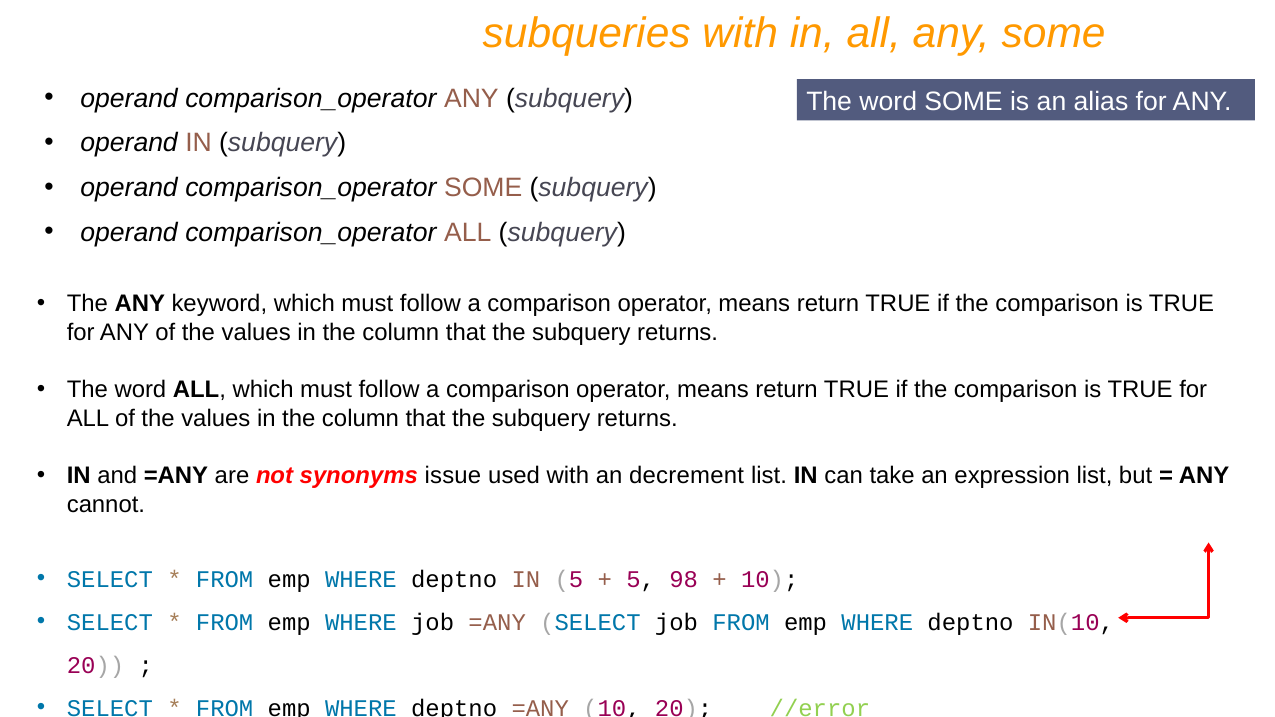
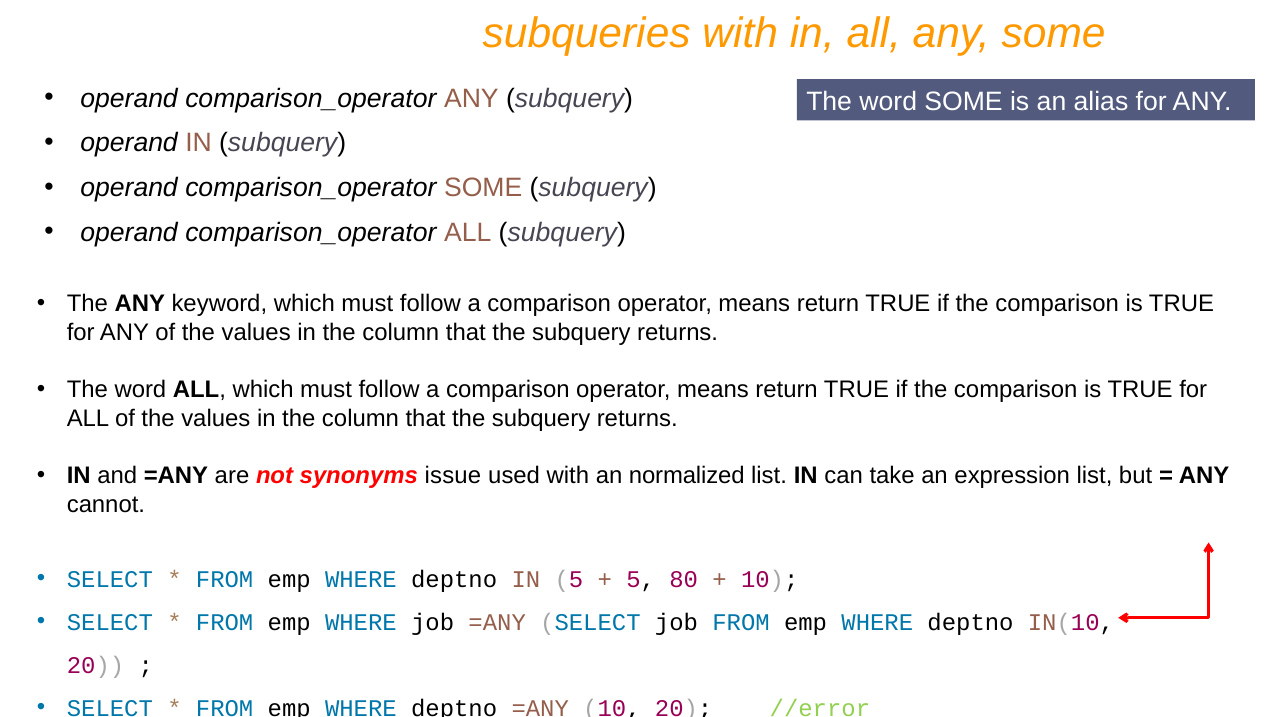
decrement: decrement -> normalized (687, 476)
98: 98 -> 80 (684, 579)
